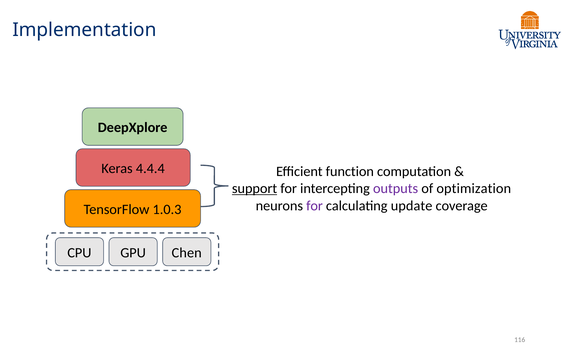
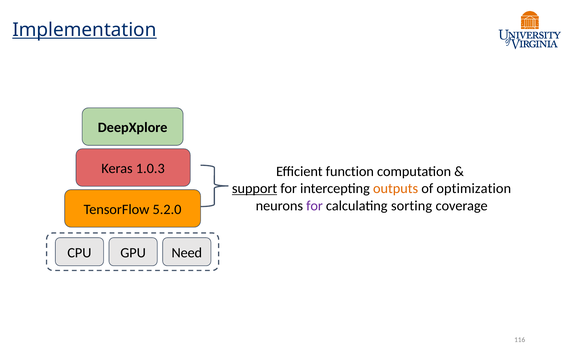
Implementation underline: none -> present (84, 30)
4.4.4: 4.4.4 -> 1.0.3 (150, 169)
outputs colour: purple -> orange (396, 189)
update: update -> sorting (412, 206)
1.0.3: 1.0.3 -> 5.2.0 (167, 210)
Chen: Chen -> Need (187, 253)
